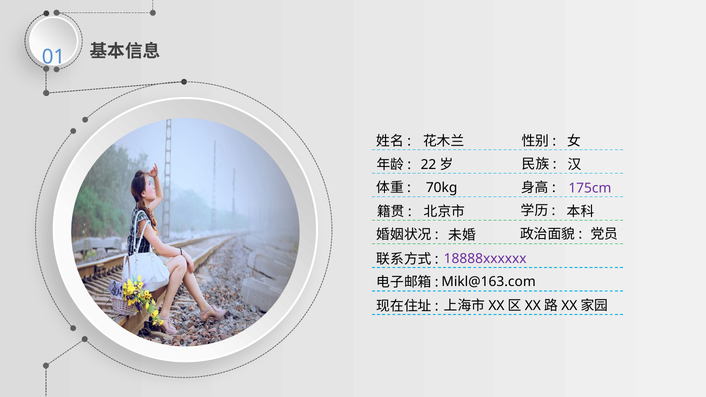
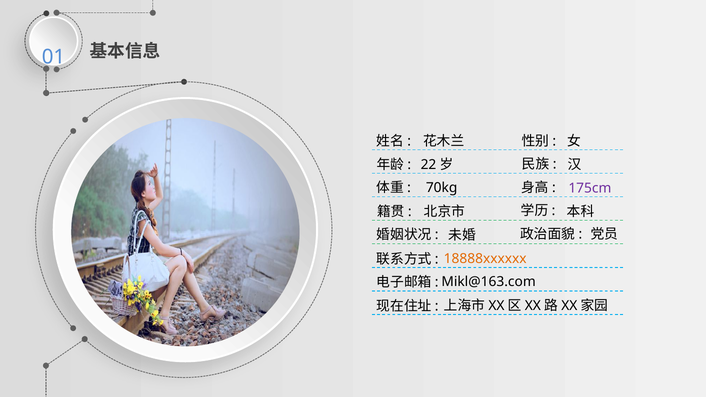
18888xxxxxx colour: purple -> orange (485, 259)
